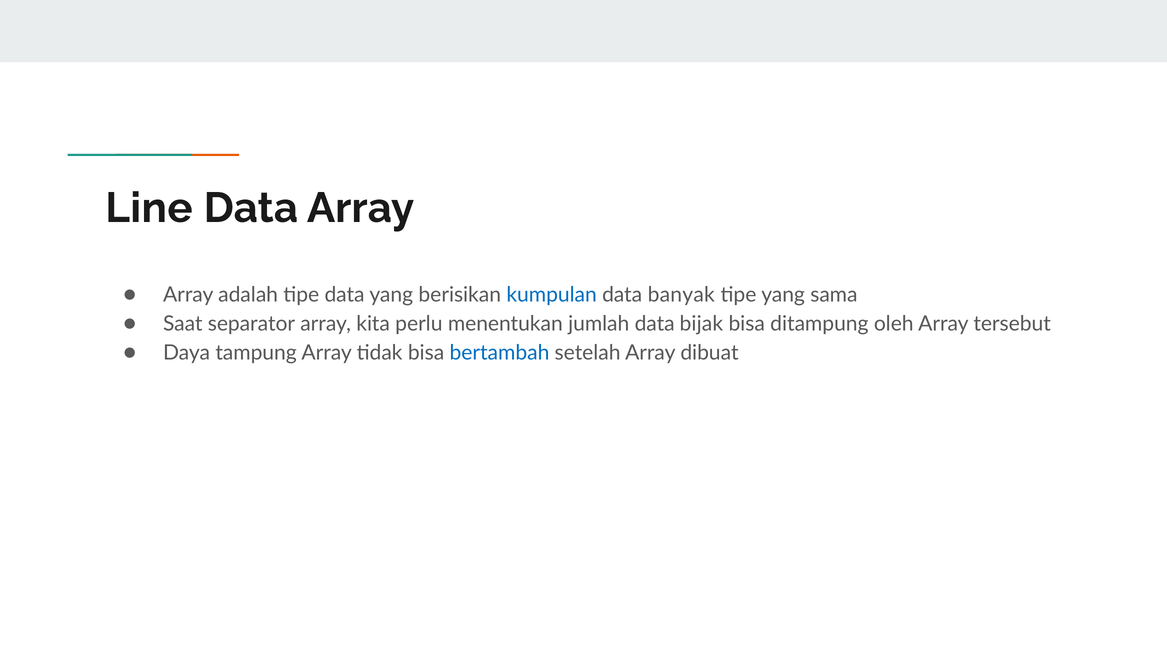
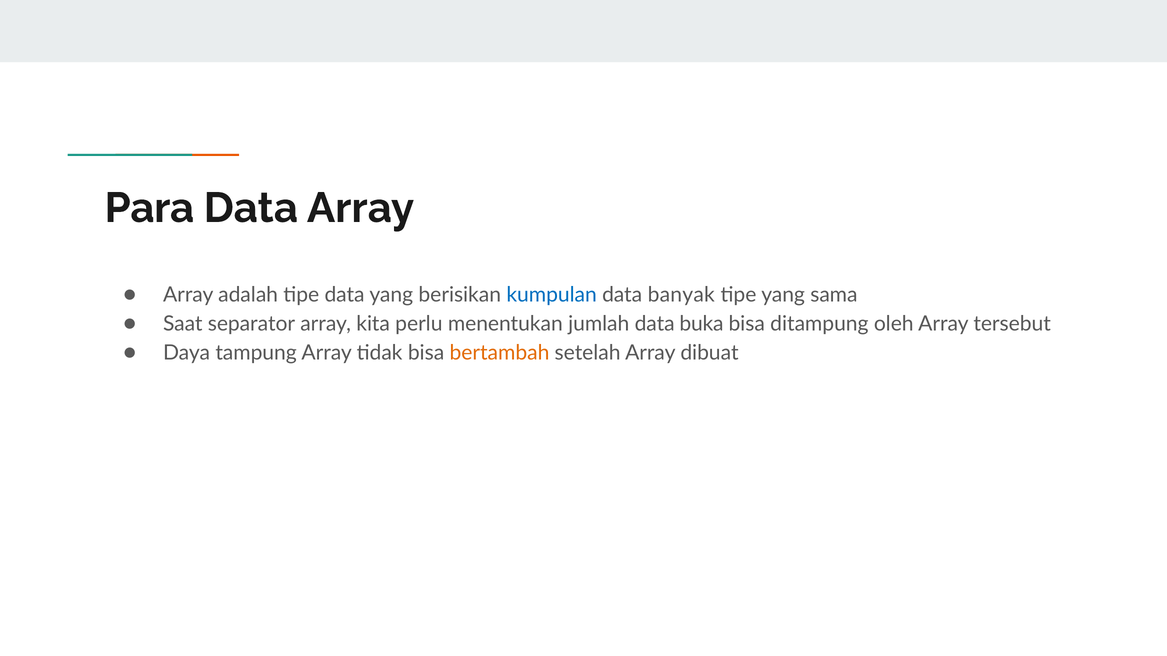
Line: Line -> Para (149, 208)
bijak: bijak -> buka (702, 324)
bertambah colour: blue -> orange (499, 353)
